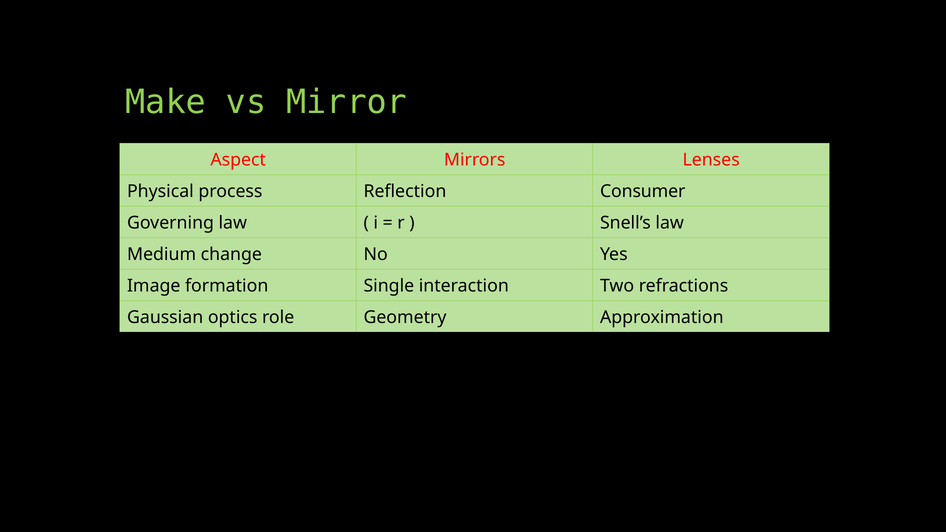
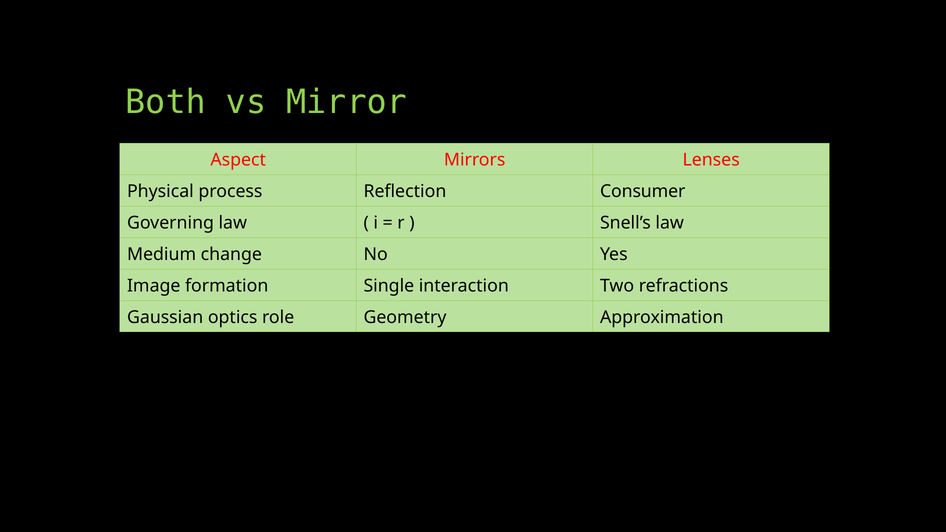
Make: Make -> Both (166, 102)
